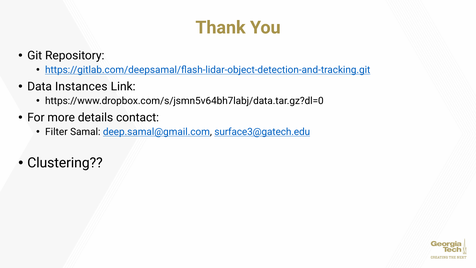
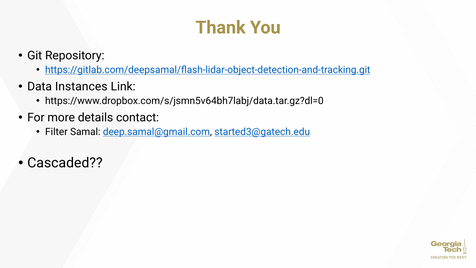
surface3@gatech.edu: surface3@gatech.edu -> started3@gatech.edu (262, 132)
Clustering: Clustering -> Cascaded (65, 163)
